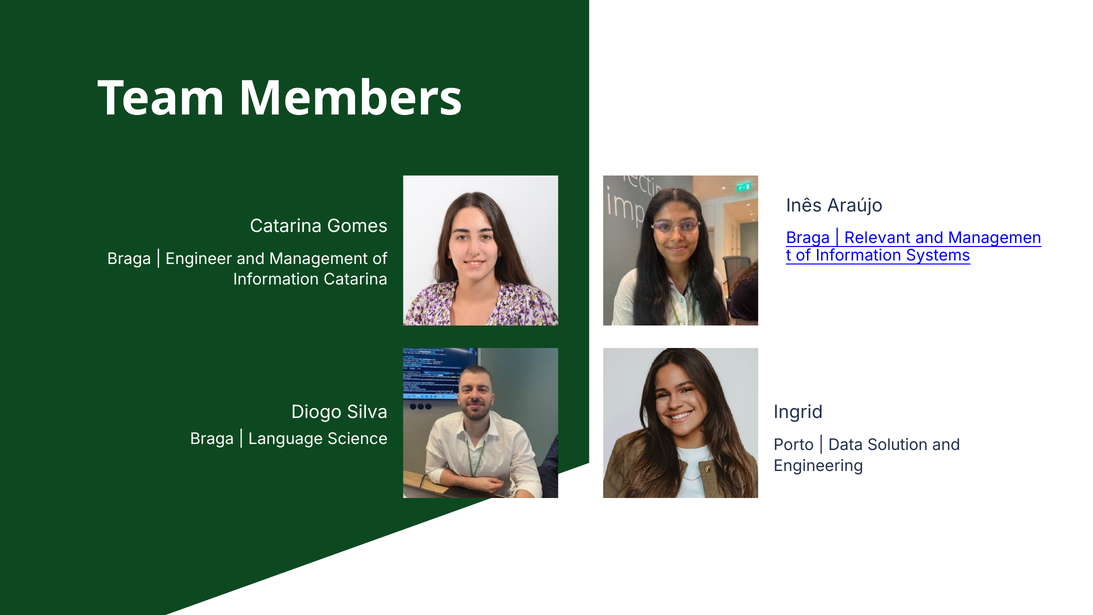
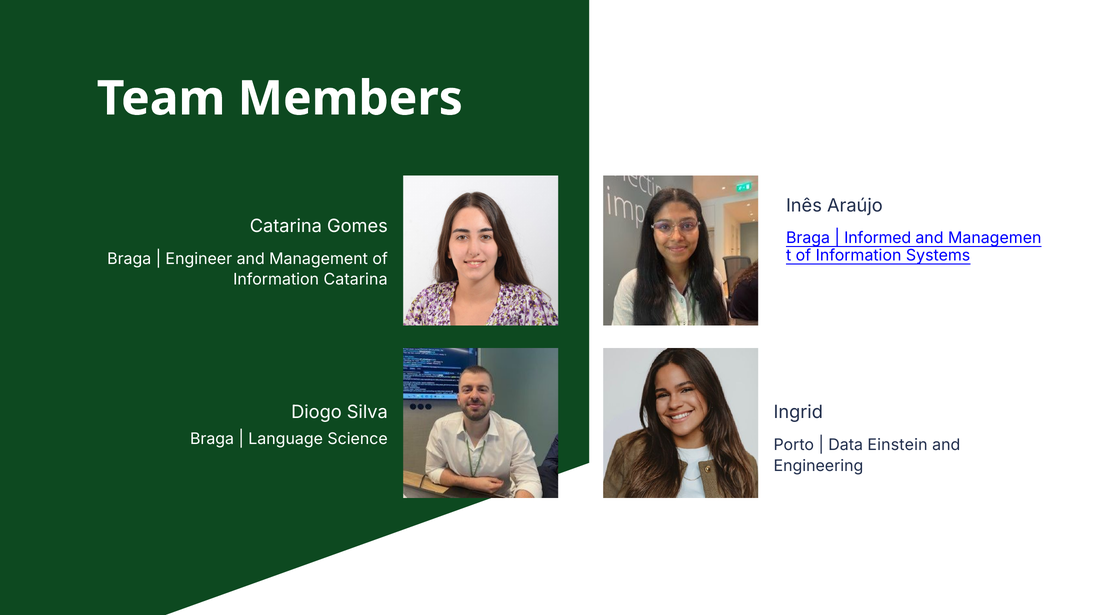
Relevant: Relevant -> Informed (878, 238)
Solution: Solution -> Einstein (897, 445)
